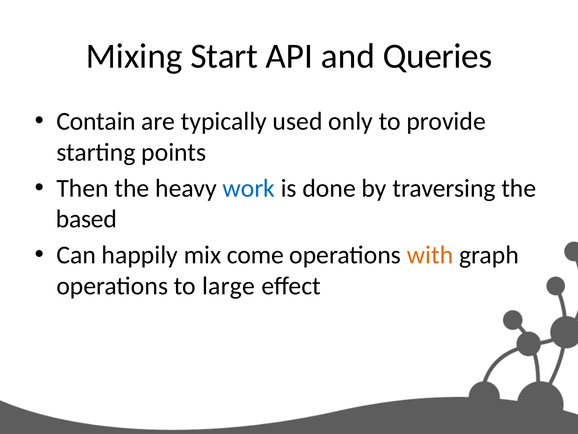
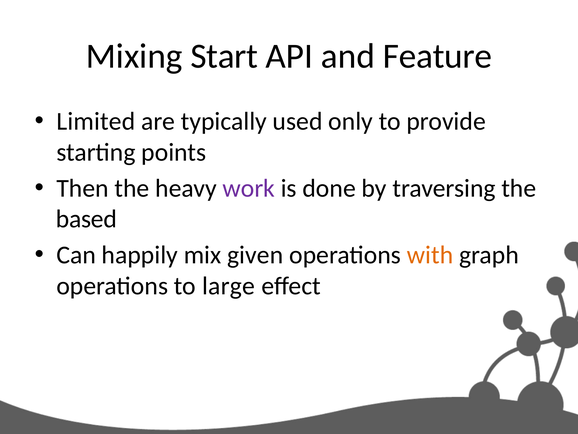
Queries: Queries -> Feature (437, 56)
Contain: Contain -> Limited (96, 121)
work colour: blue -> purple (249, 188)
come: come -> given (255, 255)
